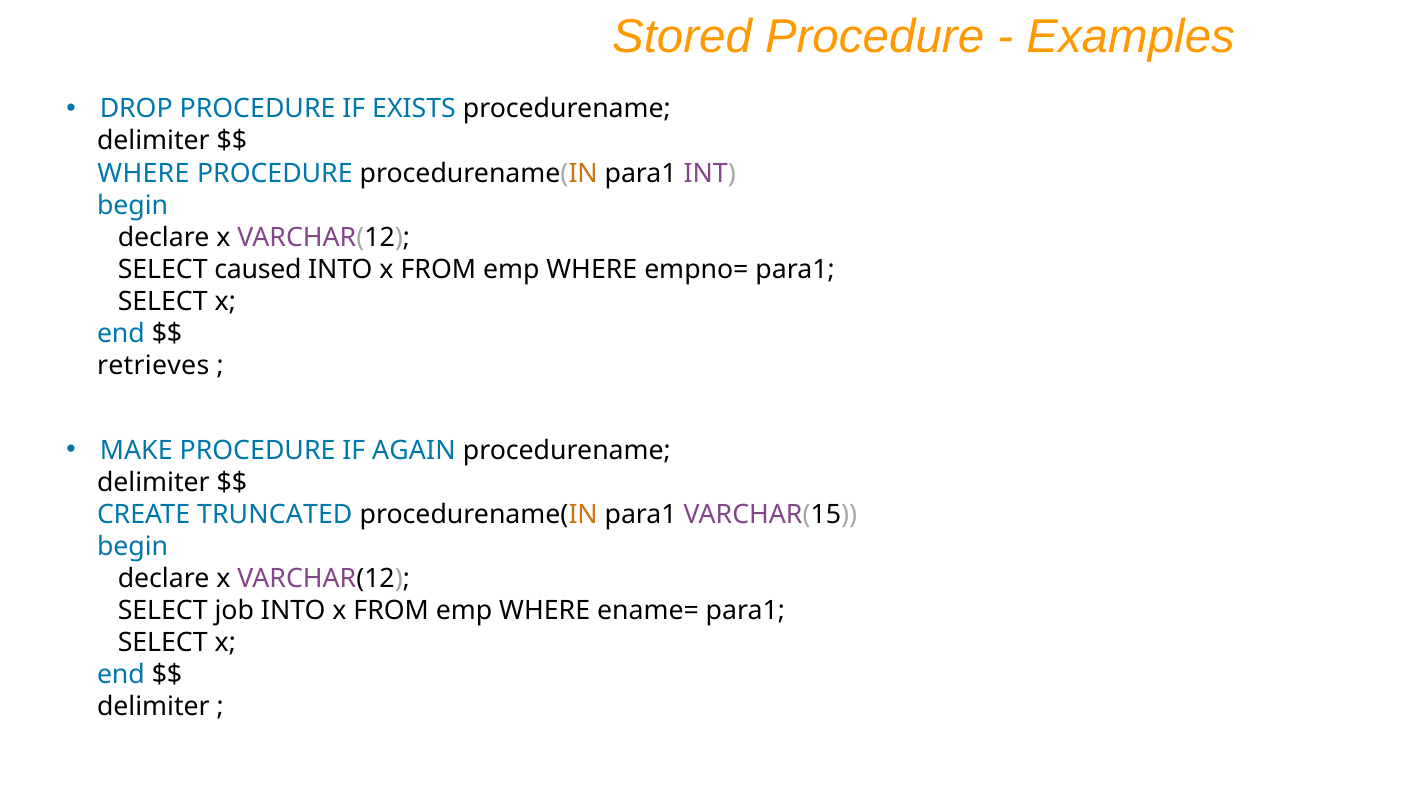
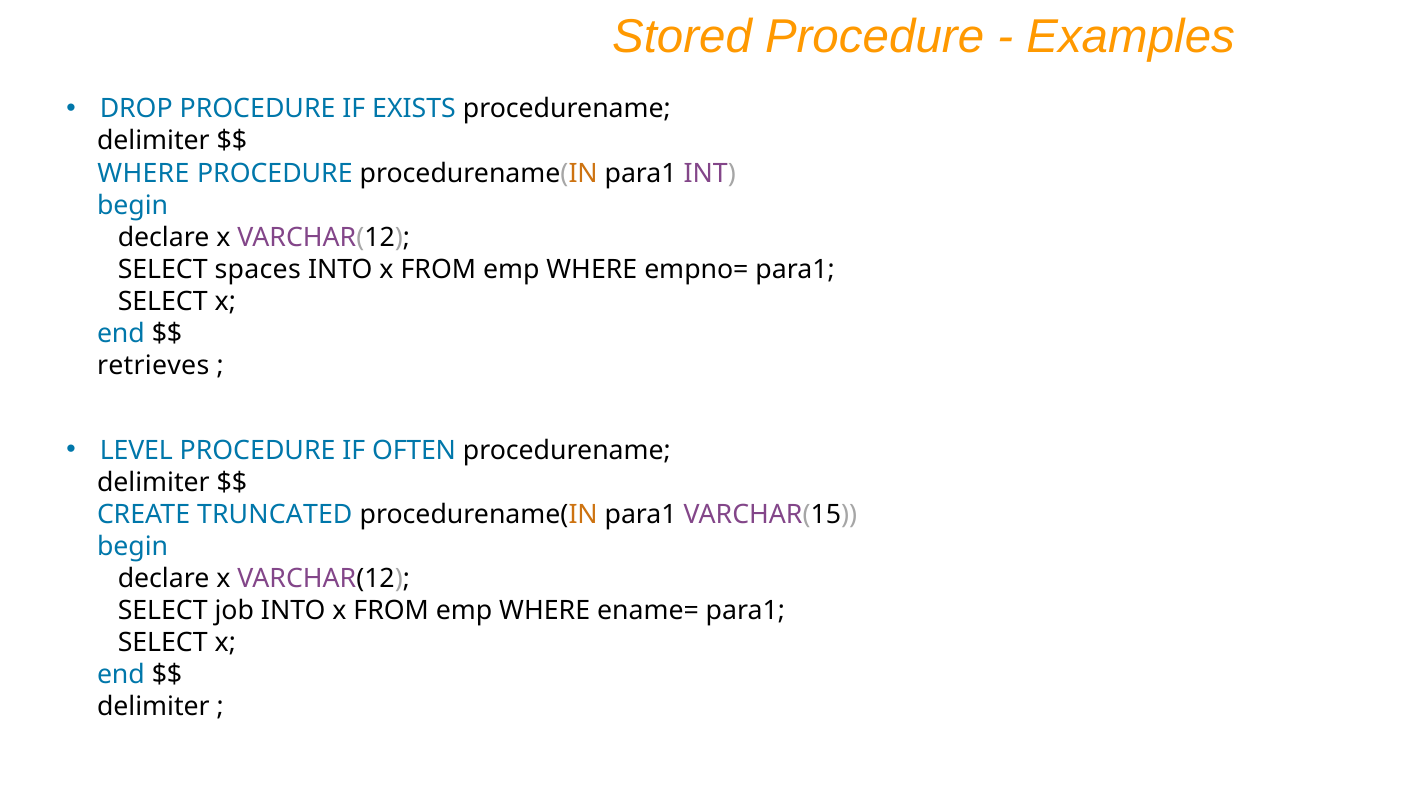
caused: caused -> spaces (258, 269)
MAKE: MAKE -> LEVEL (136, 450)
AGAIN: AGAIN -> OFTEN (414, 450)
